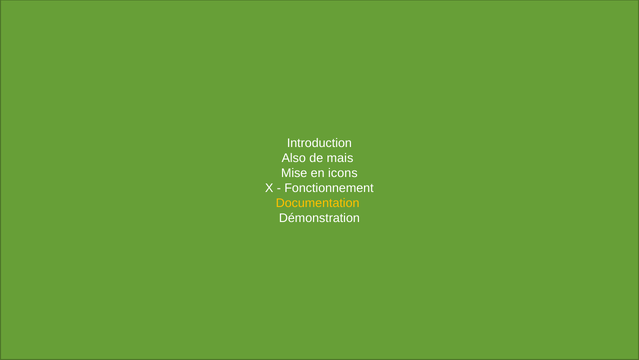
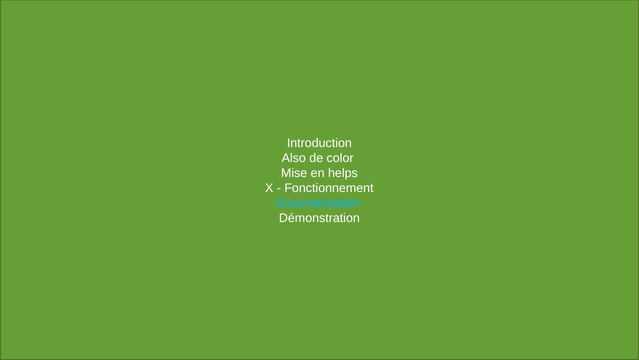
mais: mais -> color (340, 158)
icons: icons -> helps (343, 173)
Documentation colour: yellow -> light blue (318, 203)
